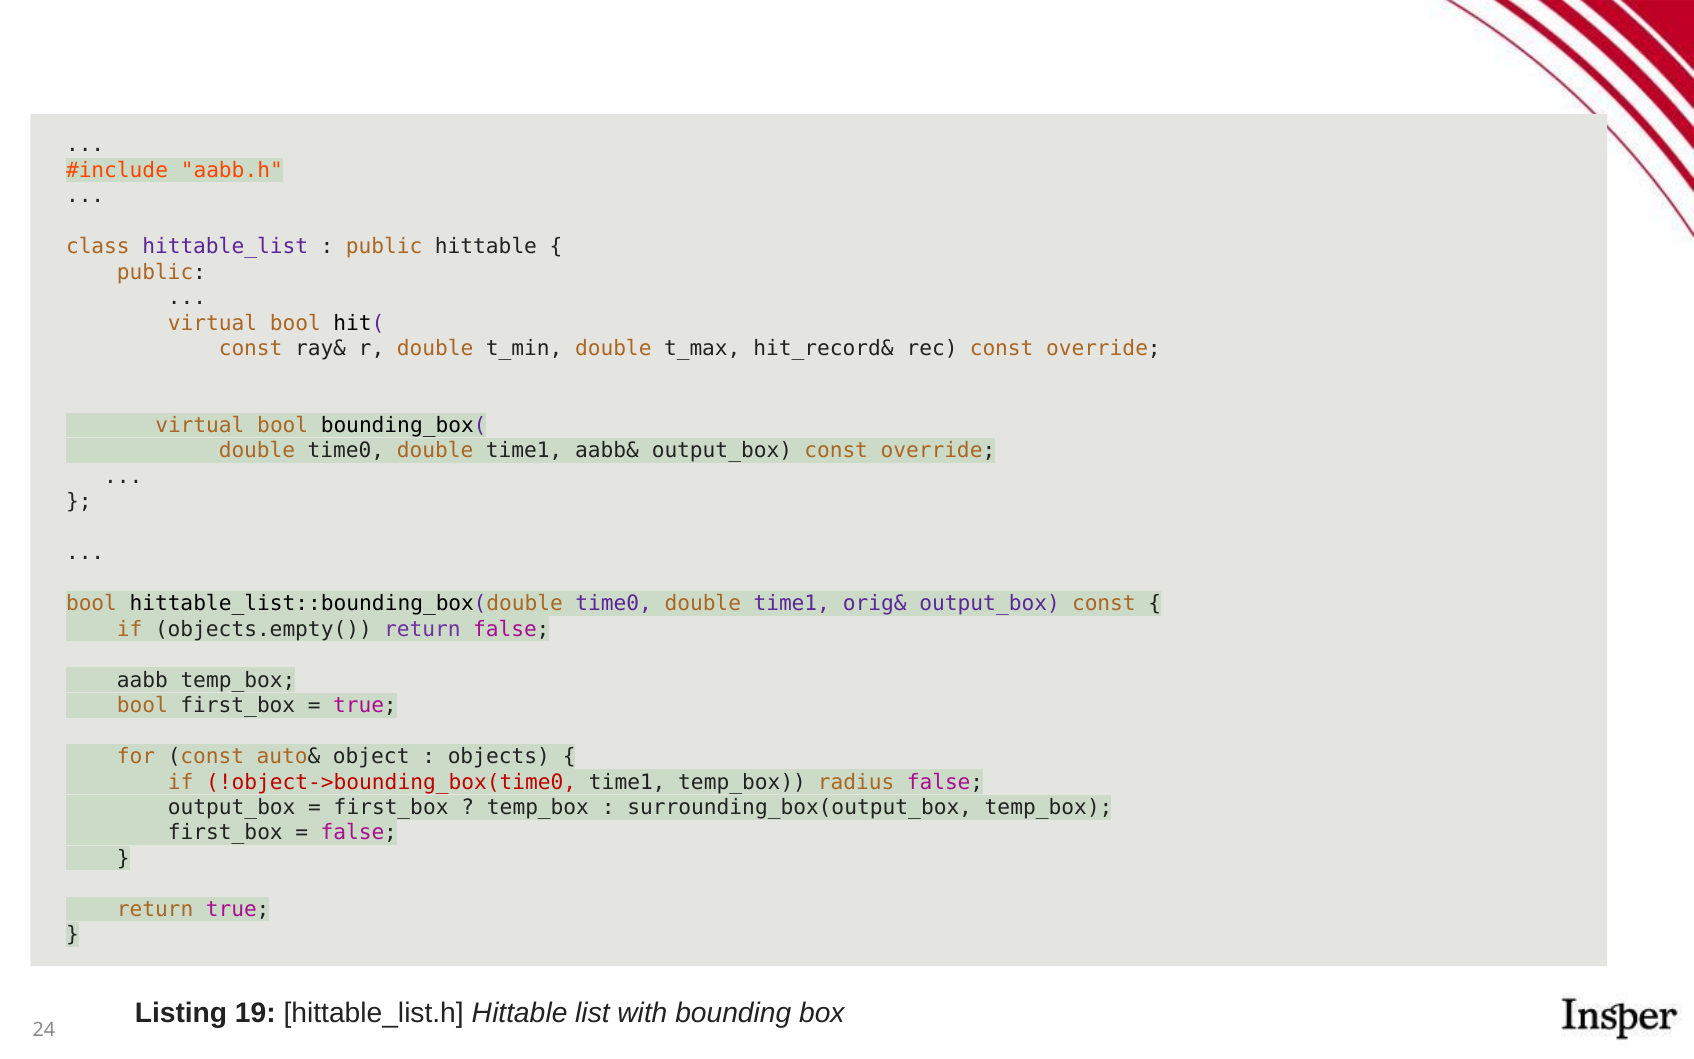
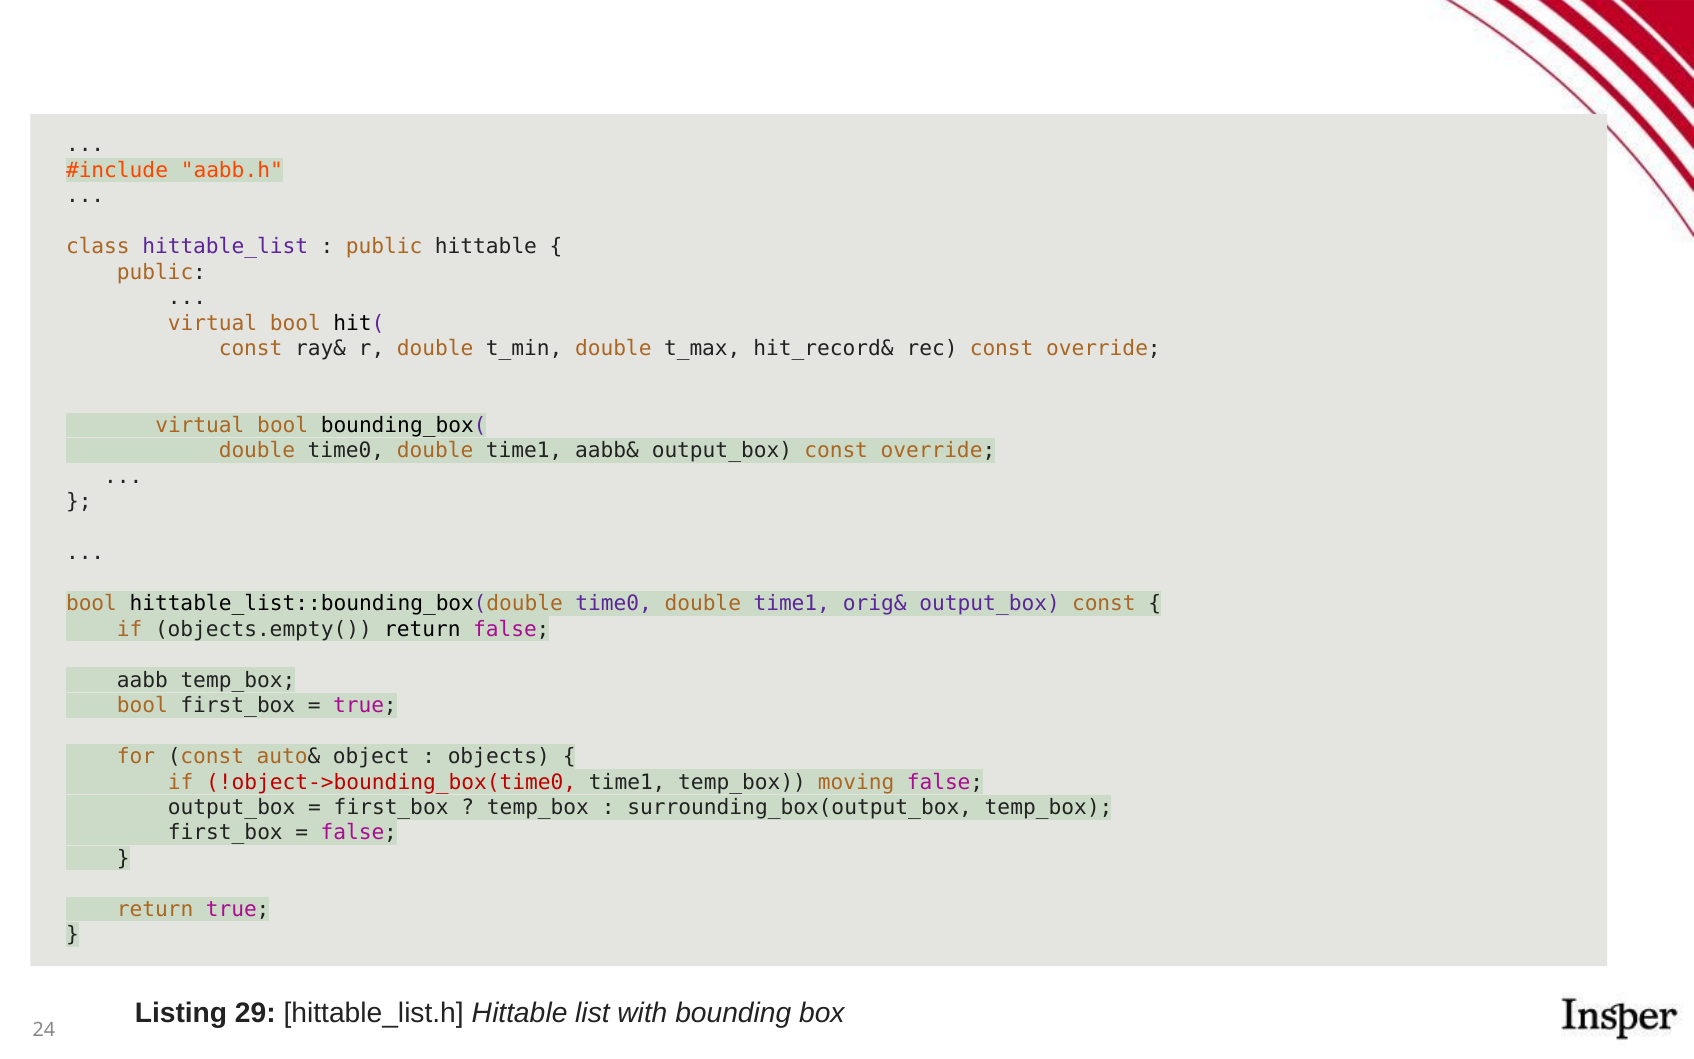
return colour: purple -> black (422, 629)
radius: radius -> moving (856, 782)
19: 19 -> 29 (255, 1013)
